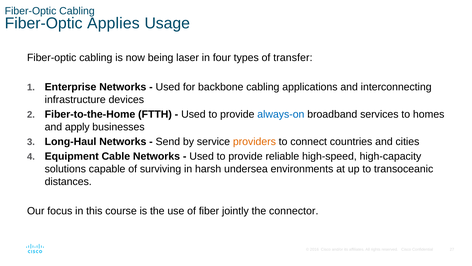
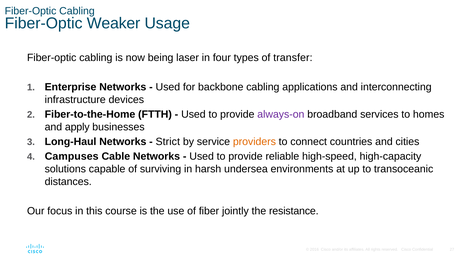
Applies: Applies -> Weaker (114, 23)
always-on colour: blue -> purple (281, 114)
Send: Send -> Strict (168, 141)
Equipment: Equipment -> Campuses (72, 156)
connector: connector -> resistance (294, 211)
